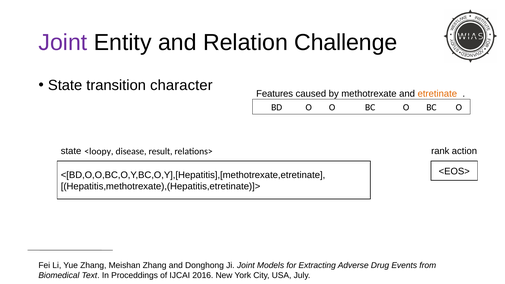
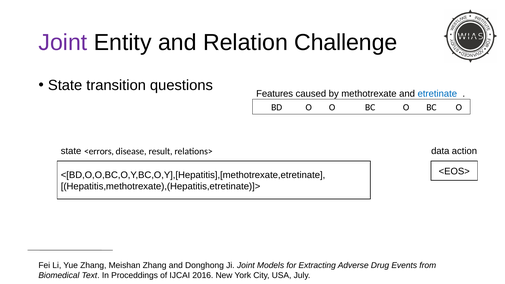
character: character -> questions (181, 85)
etretinate colour: orange -> blue (437, 94)
rank: rank -> data (440, 151)
<loopy: <loopy -> <errors (99, 151)
